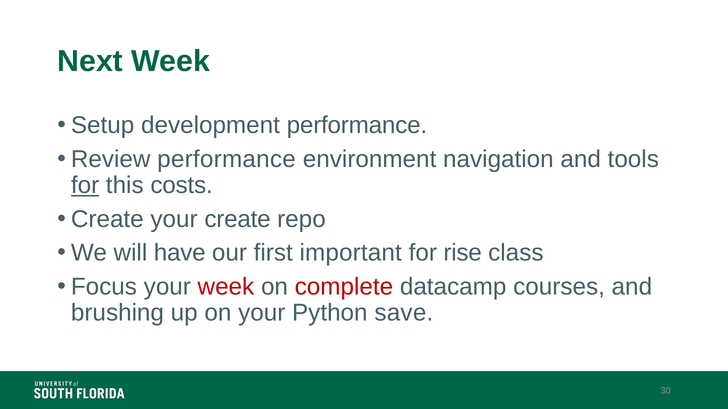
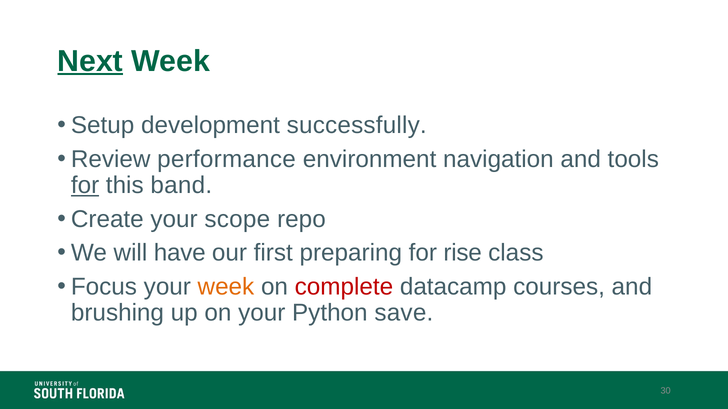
Next underline: none -> present (90, 61)
development performance: performance -> successfully (357, 126)
costs: costs -> band (181, 186)
your create: create -> scope (237, 219)
important: important -> preparing (351, 253)
week colour: red -> orange (226, 287)
